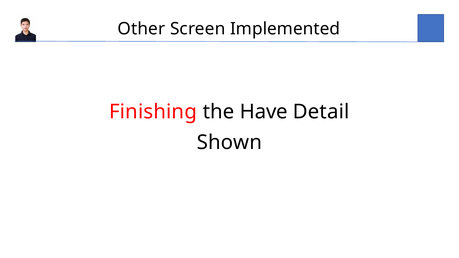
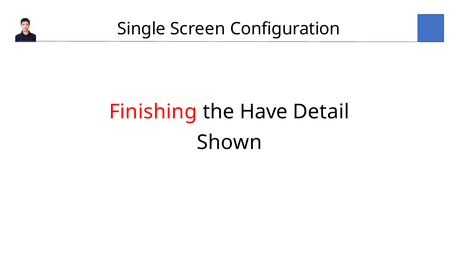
Other: Other -> Single (142, 29)
Implemented: Implemented -> Configuration (285, 29)
